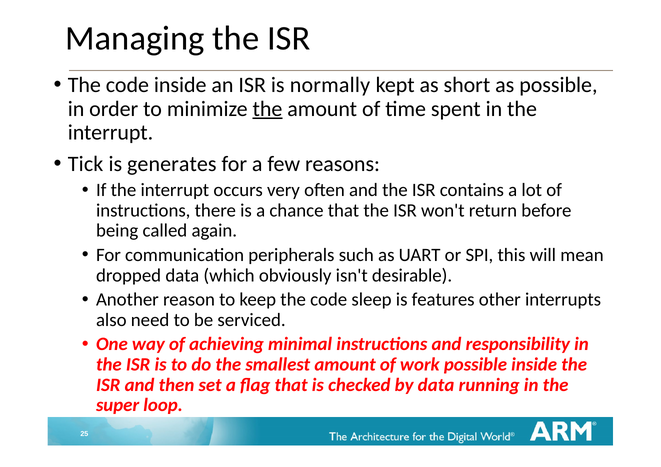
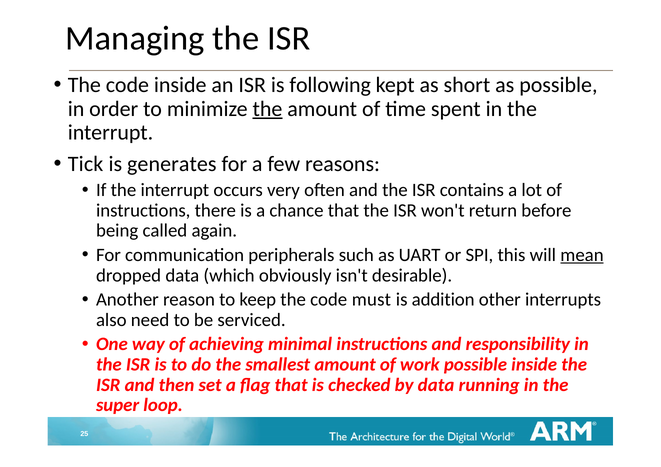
normally: normally -> following (330, 85)
mean underline: none -> present (582, 255)
sleep: sleep -> must (371, 300)
features: features -> addition (443, 300)
